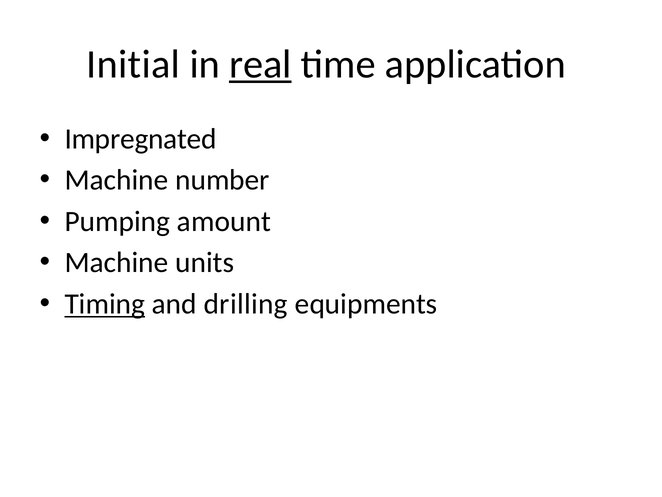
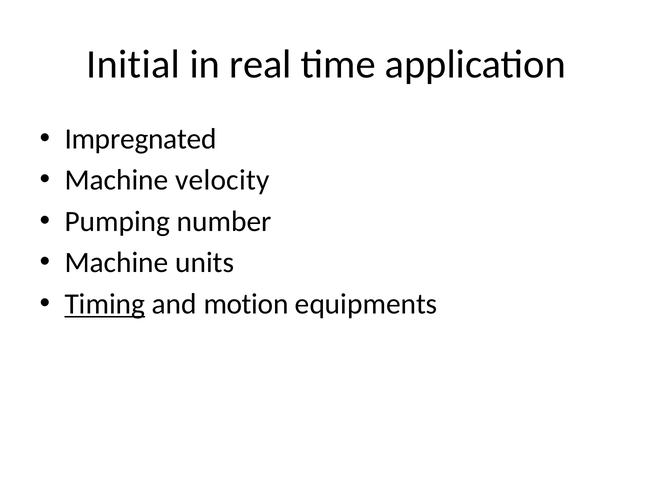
real underline: present -> none (260, 64)
number: number -> velocity (222, 180)
amount: amount -> number (224, 221)
drilling: drilling -> motion (246, 304)
